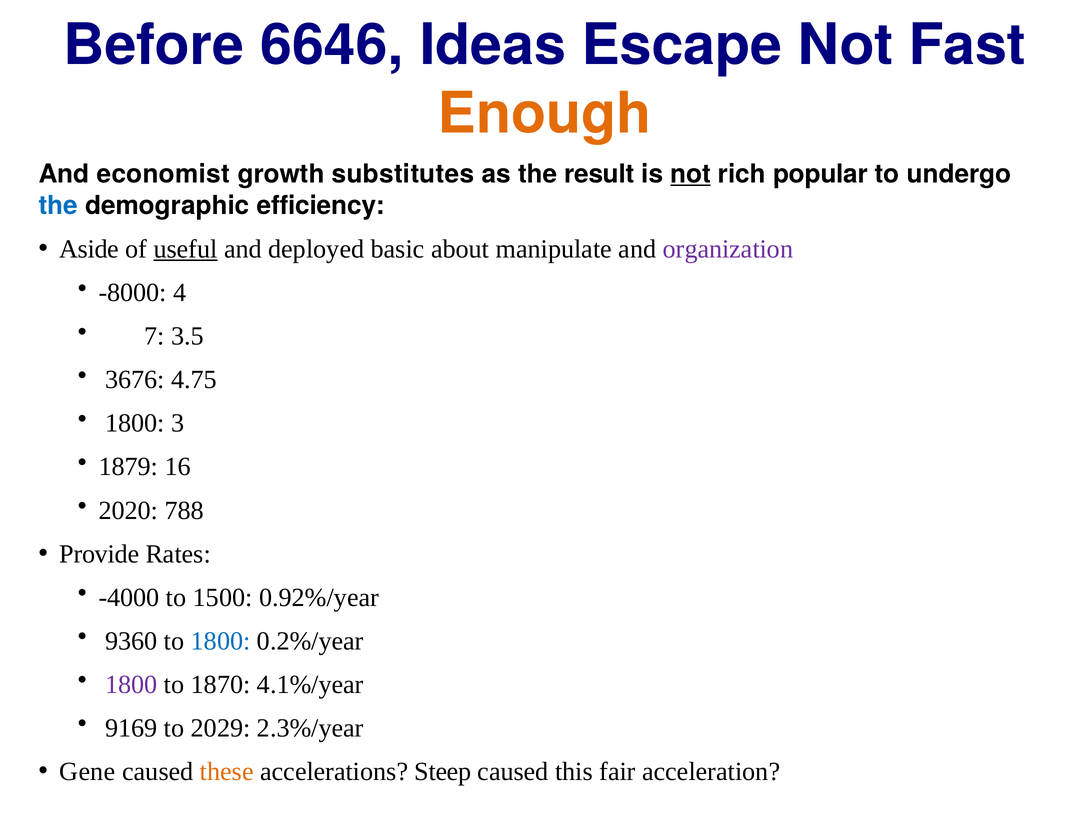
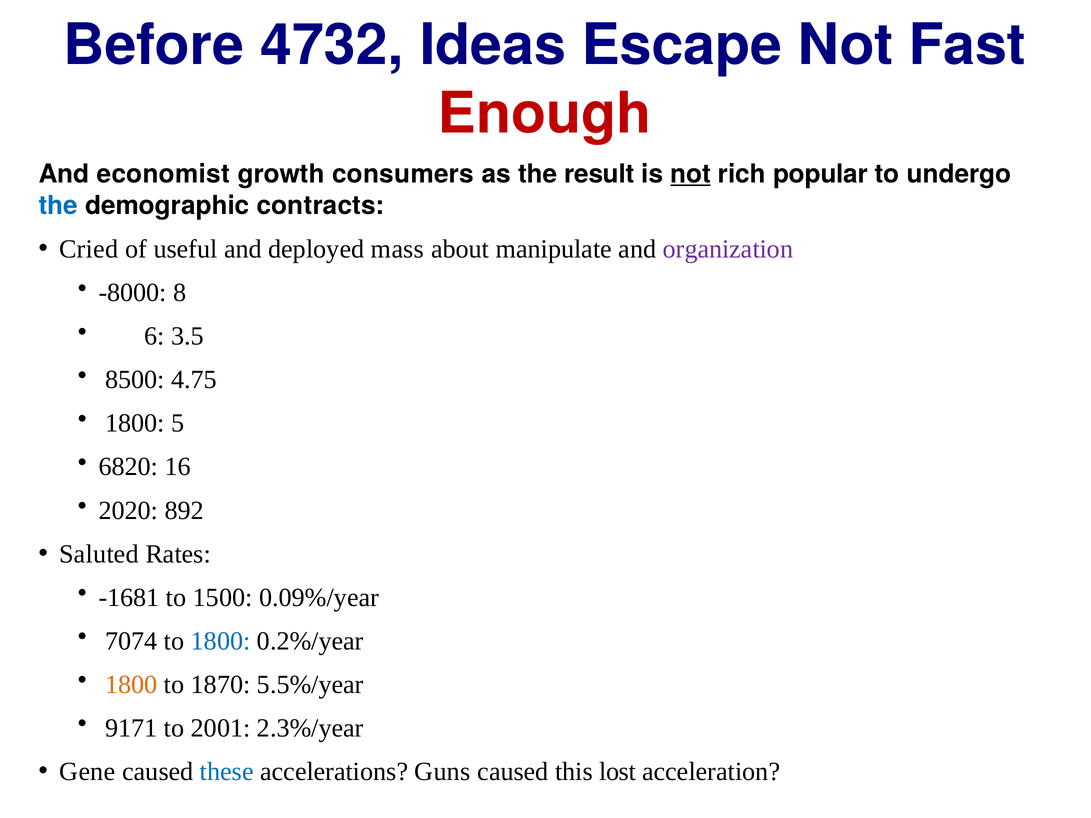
6646: 6646 -> 4732 (332, 45)
Enough colour: orange -> red (545, 114)
substitutes: substitutes -> consumers (403, 174)
efficiency: efficiency -> contracts (321, 206)
Aside: Aside -> Cried (89, 249)
useful underline: present -> none (185, 249)
basic: basic -> mass (397, 249)
4: 4 -> 8 (180, 293)
7: 7 -> 6 (155, 336)
3676: 3676 -> 8500 (135, 380)
3: 3 -> 5 (178, 423)
1879: 1879 -> 6820 (128, 467)
788: 788 -> 892 (184, 511)
Provide: Provide -> Saluted (99, 554)
-4000: -4000 -> -1681 (129, 598)
0.92%/year: 0.92%/year -> 0.09%/year (319, 598)
9360: 9360 -> 7074 (131, 641)
1800 colour: purple -> orange (131, 685)
4.1%/year: 4.1%/year -> 5.5%/year (310, 685)
9169: 9169 -> 9171 (131, 728)
2029: 2029 -> 2001 (221, 728)
these colour: orange -> blue (227, 772)
Steep: Steep -> Guns (442, 772)
fair: fair -> lost (618, 772)
